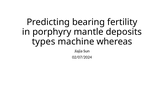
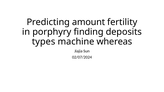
bearing: bearing -> amount (89, 22)
mantle: mantle -> finding (89, 32)
